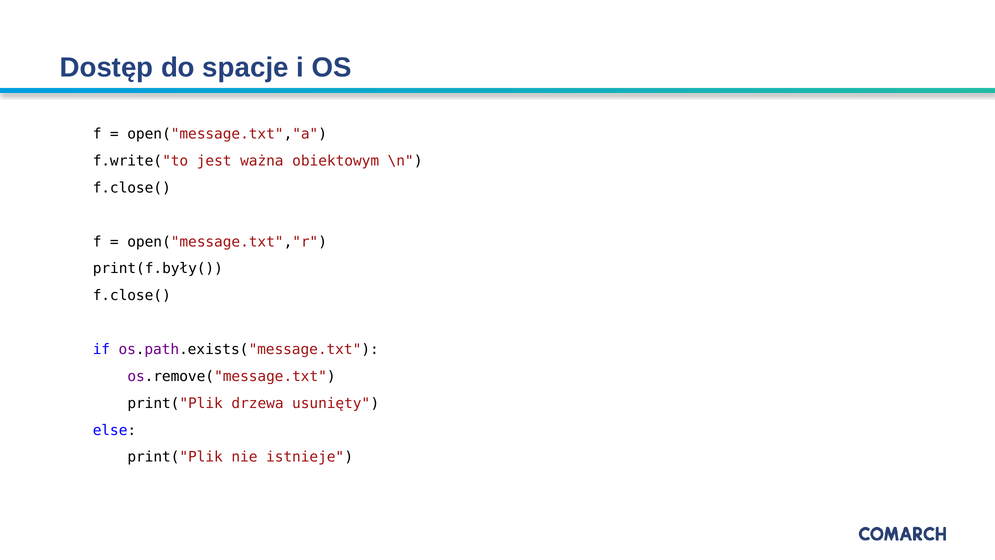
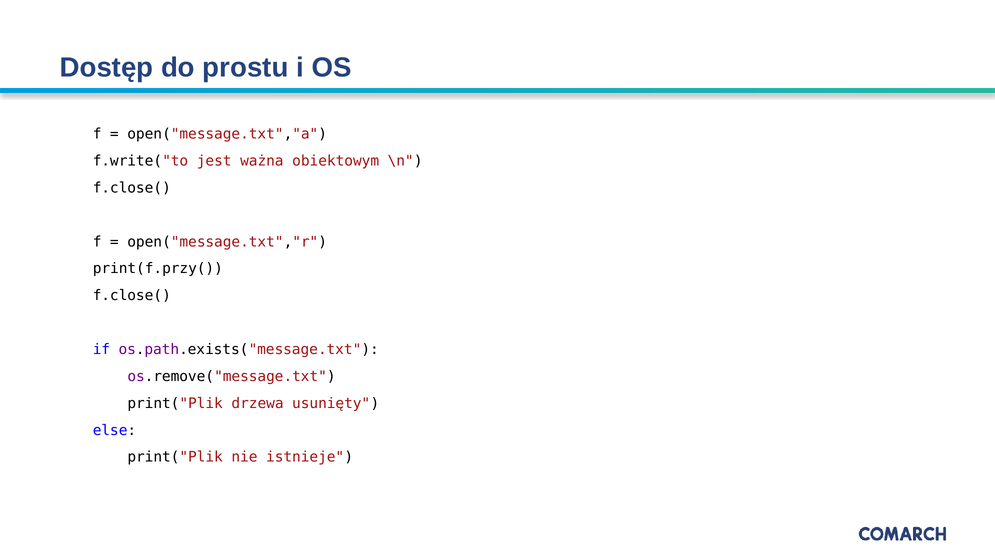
spacje: spacje -> prostu (246, 68)
print(f.były(: print(f.były( -> print(f.przy( (158, 269)
